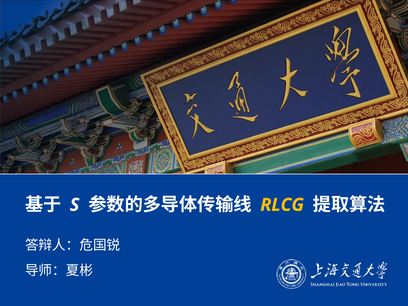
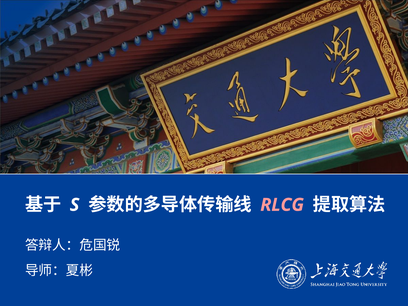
RLCG colour: yellow -> pink (282, 205)
